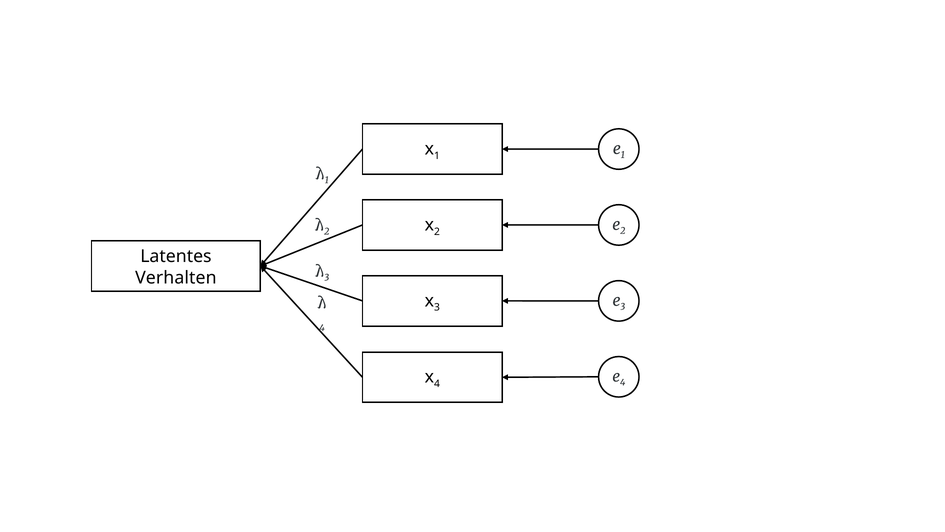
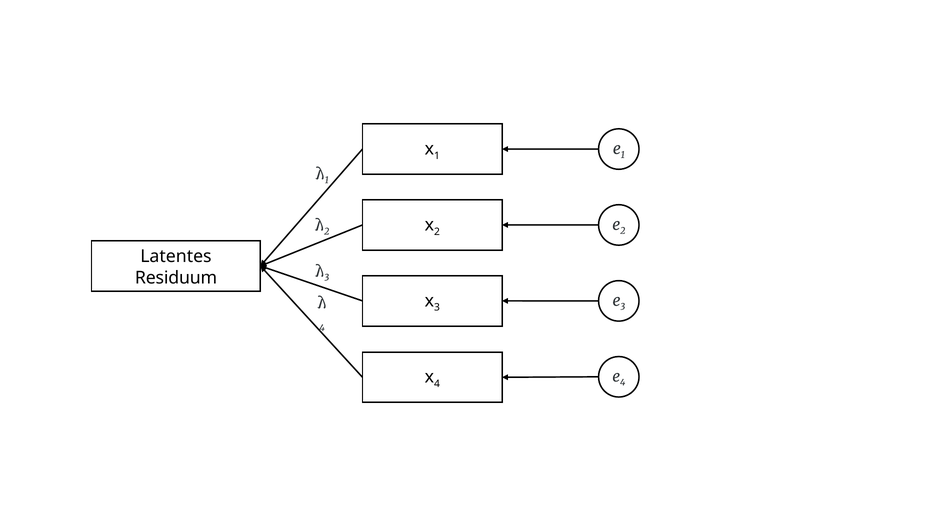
Verhalten: Verhalten -> Residuum (176, 278)
